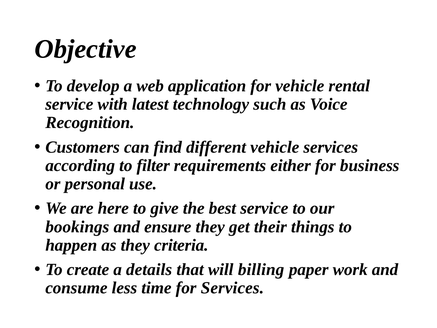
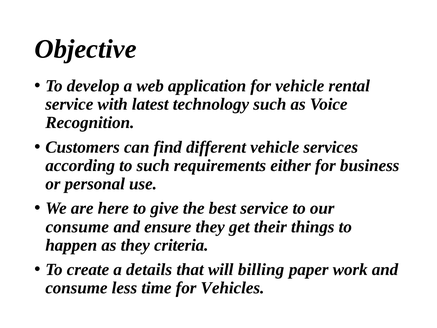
to filter: filter -> such (153, 165)
bookings: bookings -> consume (77, 227)
for Services: Services -> Vehicles (232, 288)
